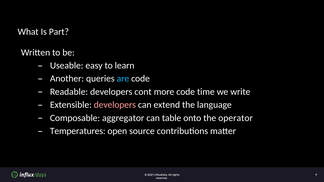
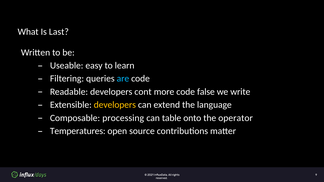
Part: Part -> Last (59, 32)
Another: Another -> Filtering (67, 79)
time: time -> false (206, 92)
developers colour: pink -> yellow (115, 105)
aggregator: aggregator -> processing (123, 118)
